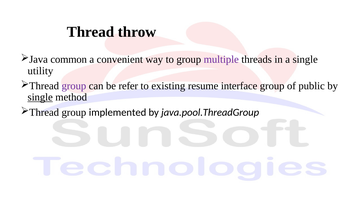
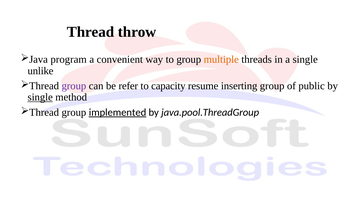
common: common -> program (69, 60)
multiple colour: purple -> orange (221, 60)
utility: utility -> unlike (41, 71)
existing: existing -> capacity (168, 86)
interface: interface -> inserting (239, 86)
implemented underline: none -> present (118, 113)
